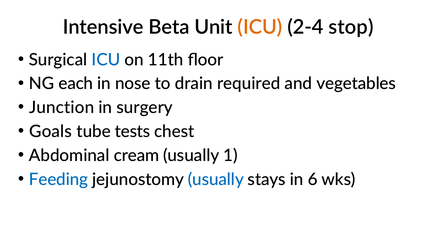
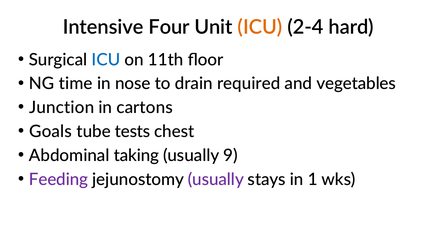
Beta: Beta -> Four (169, 27)
stop: stop -> hard (351, 27)
each: each -> time (76, 83)
surgery: surgery -> cartons (145, 107)
cream: cream -> taking (136, 155)
1: 1 -> 9 (230, 155)
Feeding colour: blue -> purple (58, 179)
usually colour: blue -> purple (216, 179)
6: 6 -> 1 (313, 179)
